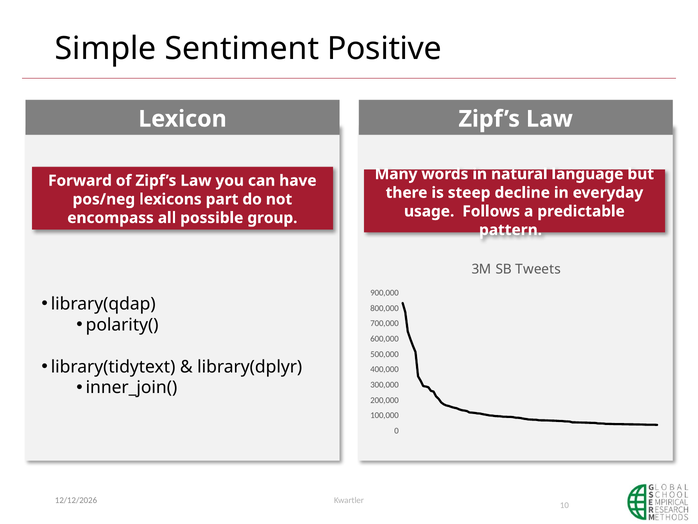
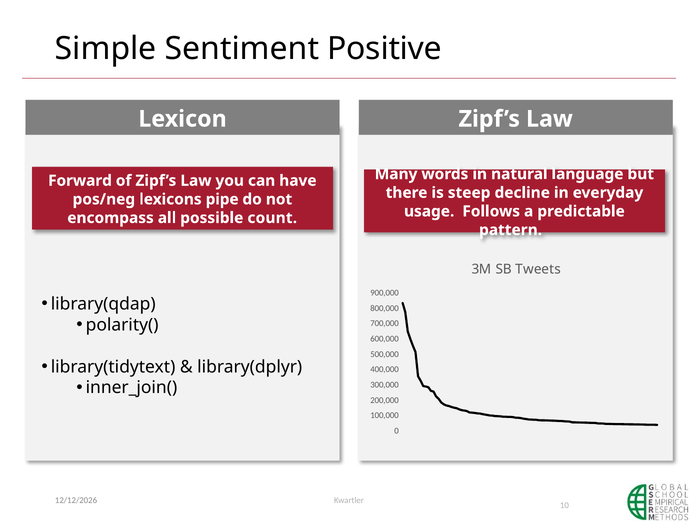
part: part -> pipe (222, 199)
group: group -> count (272, 218)
